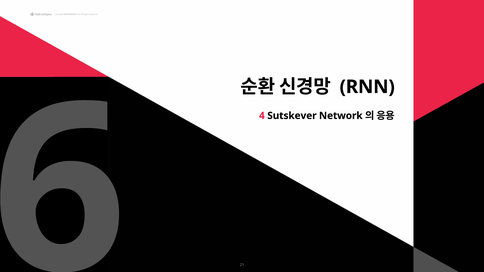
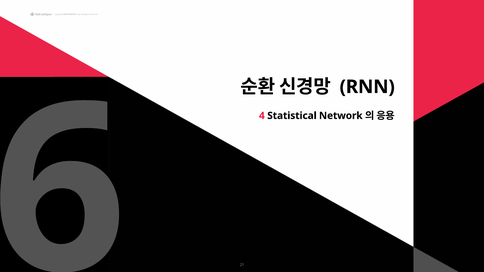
Sutskever: Sutskever -> Statistical (292, 116)
